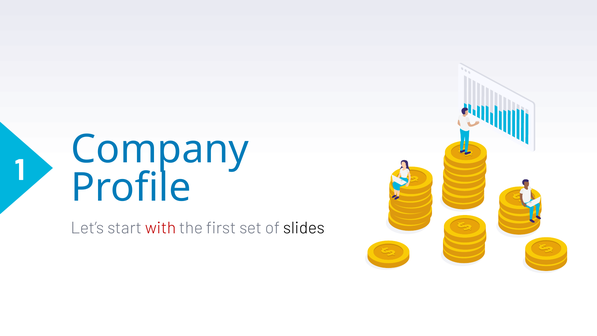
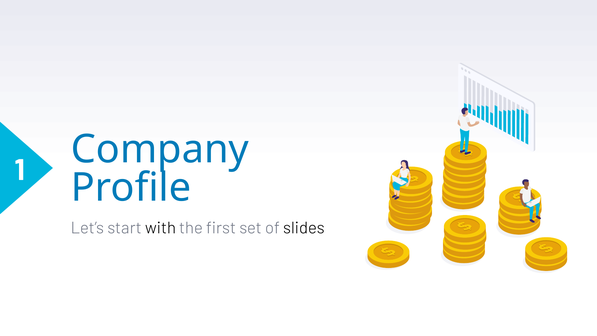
with colour: red -> black (161, 228)
